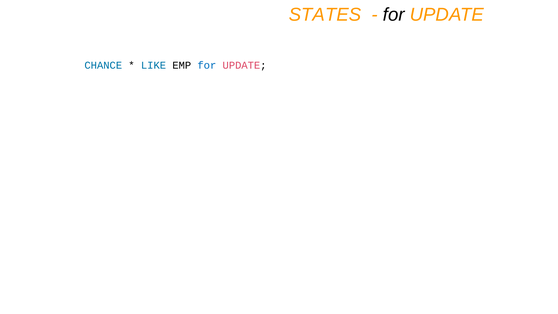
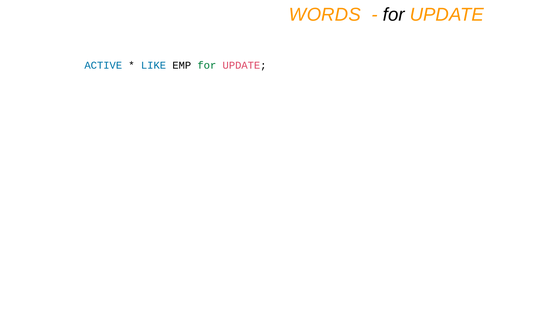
STATES: STATES -> WORDS (325, 15)
CHANCE: CHANCE -> ACTIVE (103, 65)
for colour: blue -> green (207, 65)
